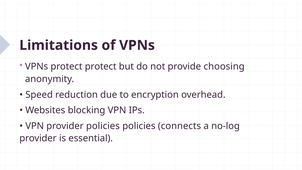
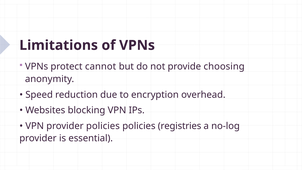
protect protect: protect -> cannot (101, 67)
connects: connects -> registries (180, 126)
